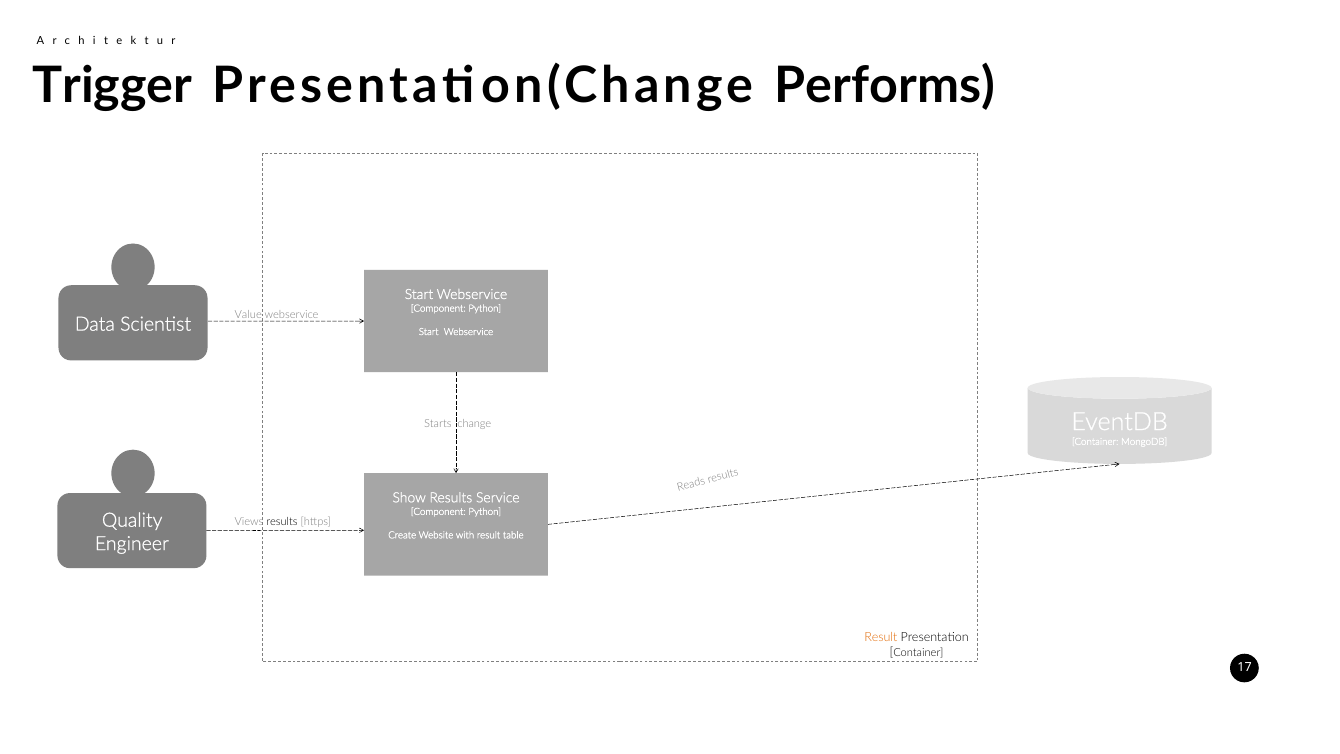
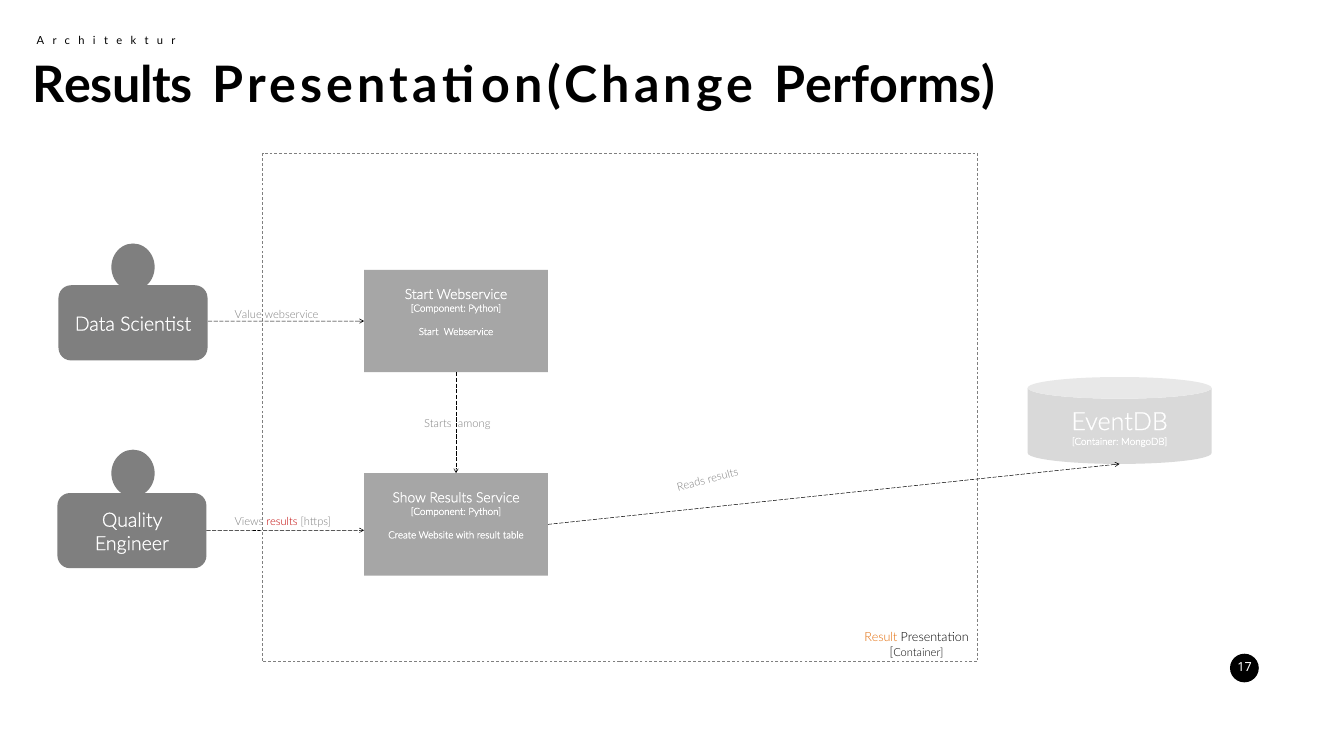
Trigger: Trigger -> Results (112, 86)
change: change -> among (474, 423)
results colour: black -> red (282, 522)
